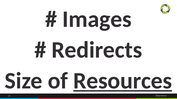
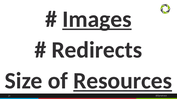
Images underline: none -> present (97, 19)
